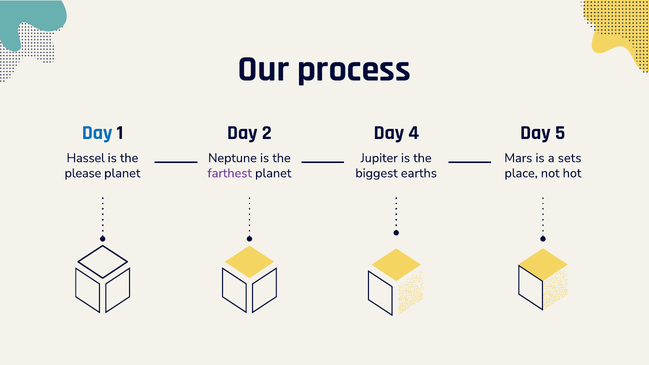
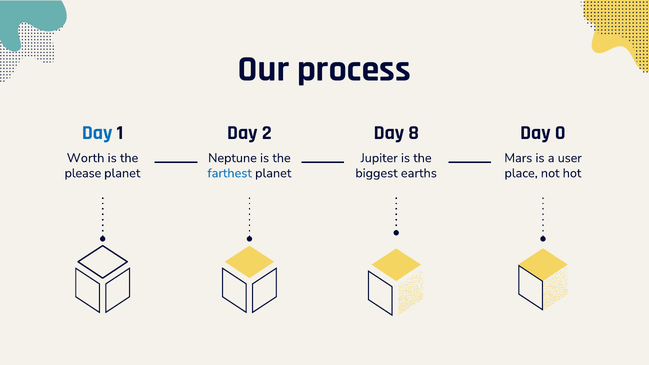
4: 4 -> 8 (414, 133)
5: 5 -> 0 (560, 133)
Hassel: Hassel -> Worth (86, 158)
sets: sets -> user (570, 158)
farthest colour: purple -> blue (230, 173)
